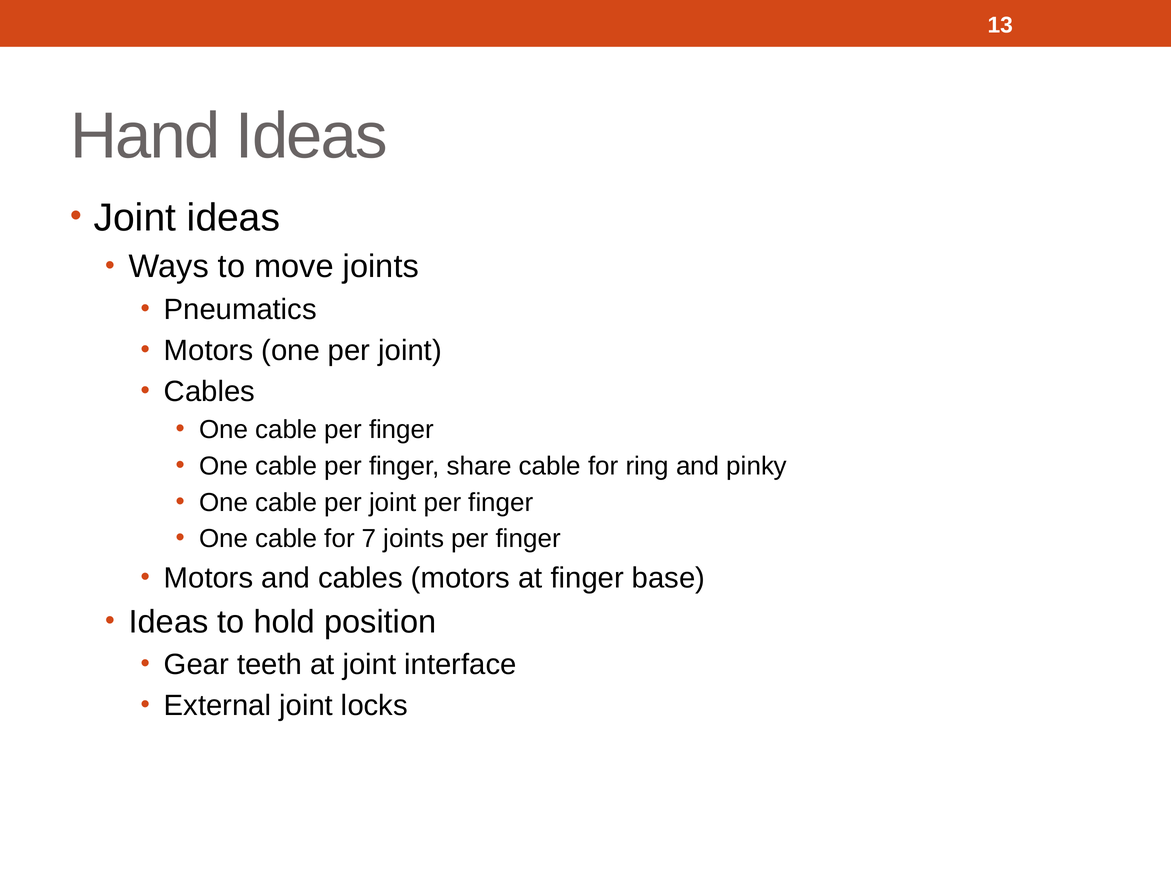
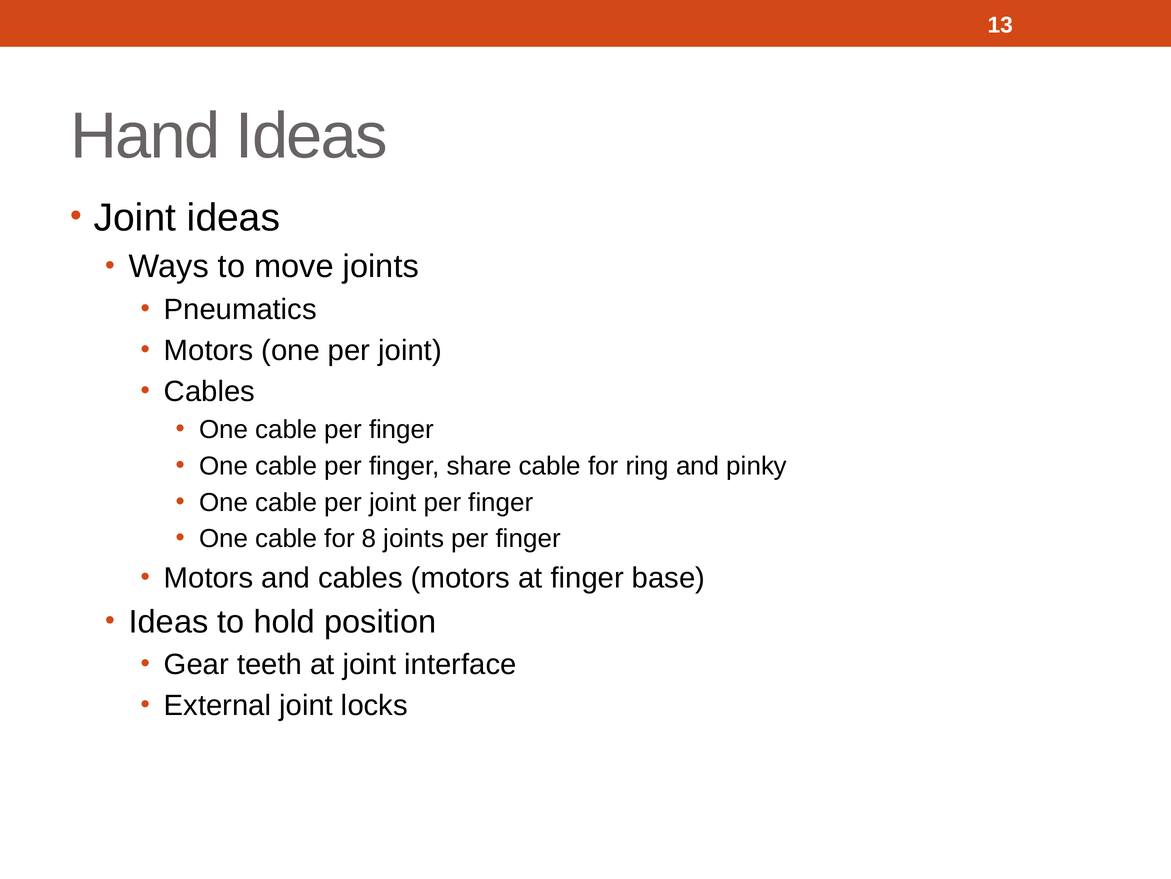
7: 7 -> 8 (369, 538)
